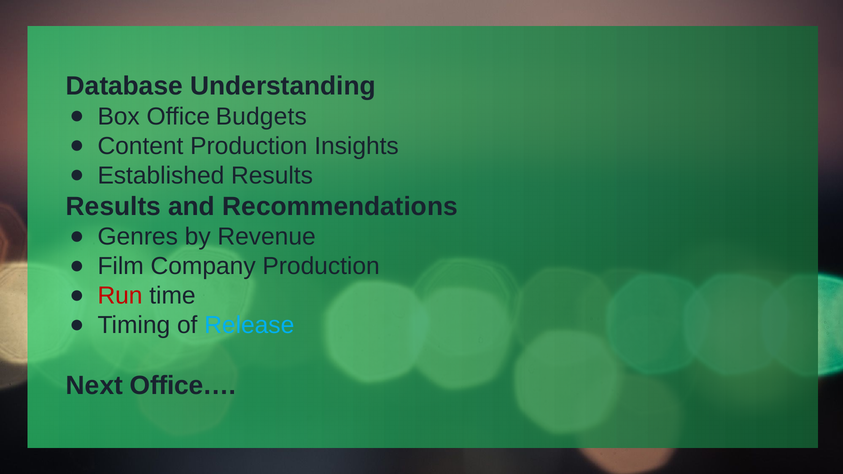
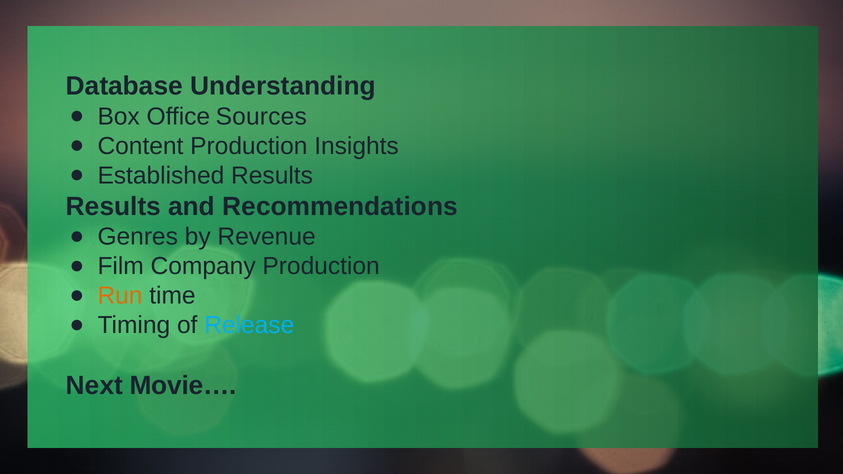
Budgets: Budgets -> Sources (261, 117)
Run colour: red -> orange (120, 296)
Office…: Office… -> Movie… (183, 386)
